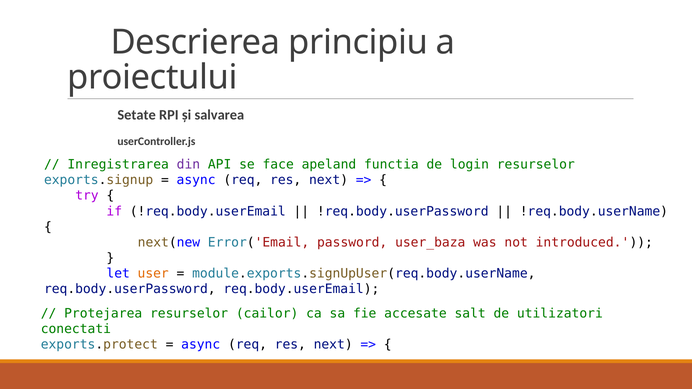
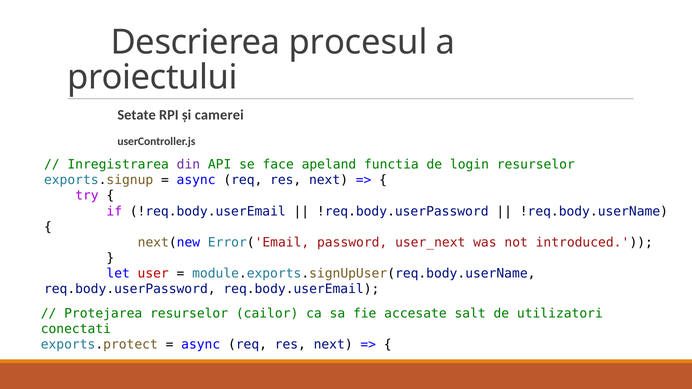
principiu: principiu -> procesul (358, 42)
salvarea: salvarea -> camerei (219, 115)
user_baza: user_baza -> user_next (430, 243)
user colour: orange -> red (153, 274)
